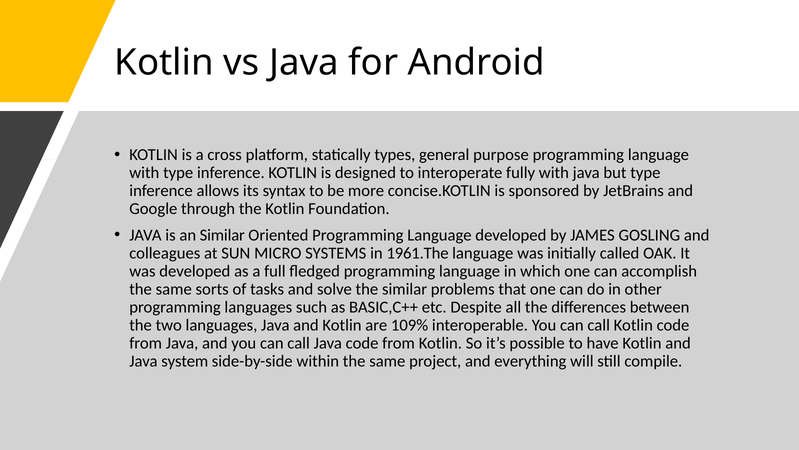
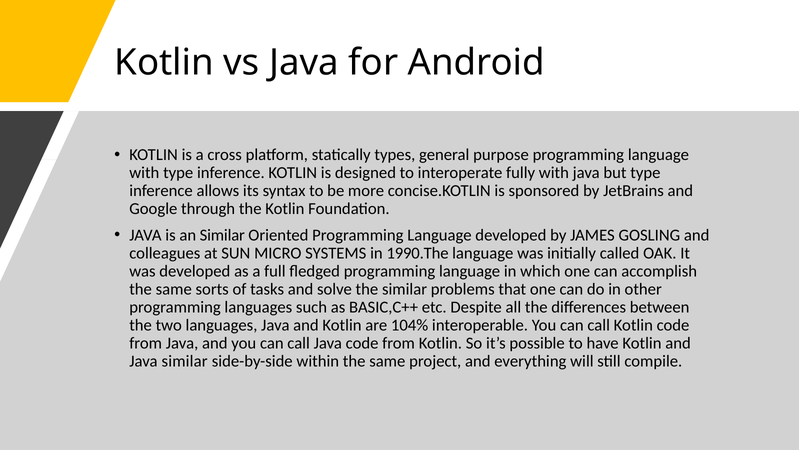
1961.The: 1961.The -> 1990.The (418, 253)
109%: 109% -> 104% (410, 325)
Java system: system -> similar (185, 361)
